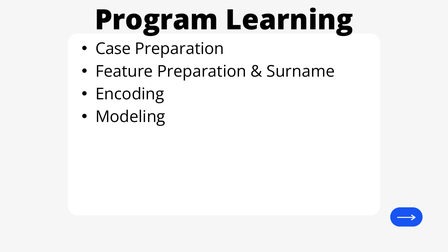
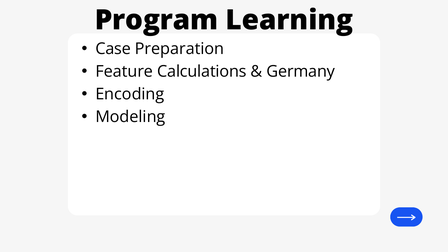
Feature Preparation: Preparation -> Calculations (202, 72)
Surname: Surname -> Germany (301, 72)
